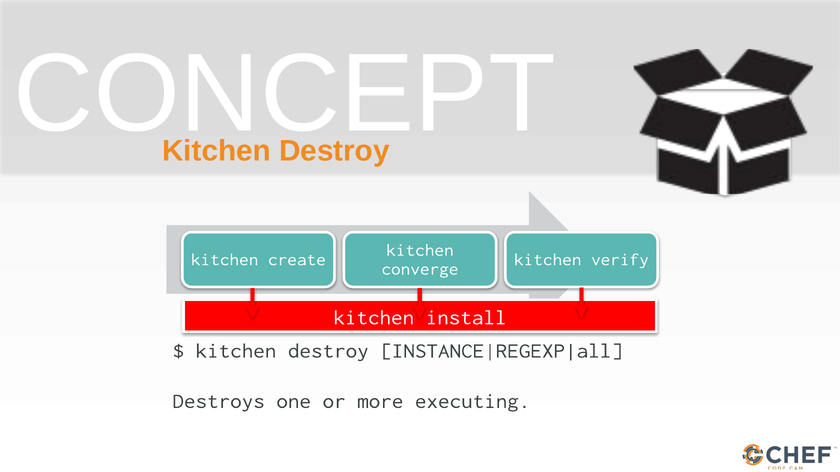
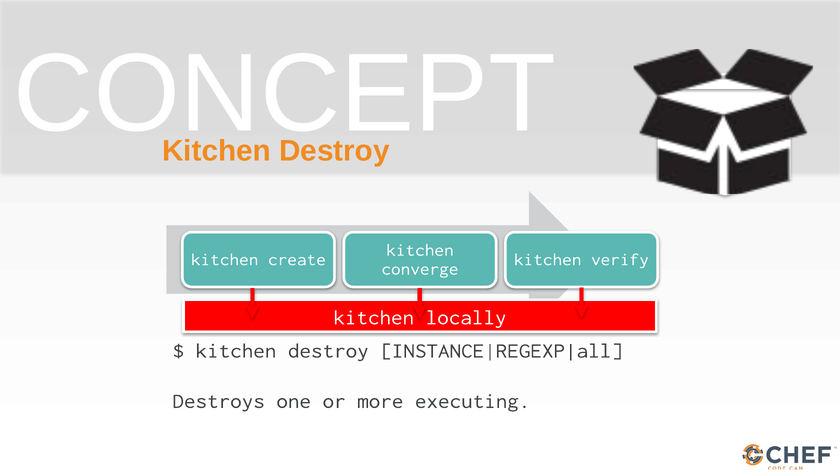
install: install -> locally (466, 318)
